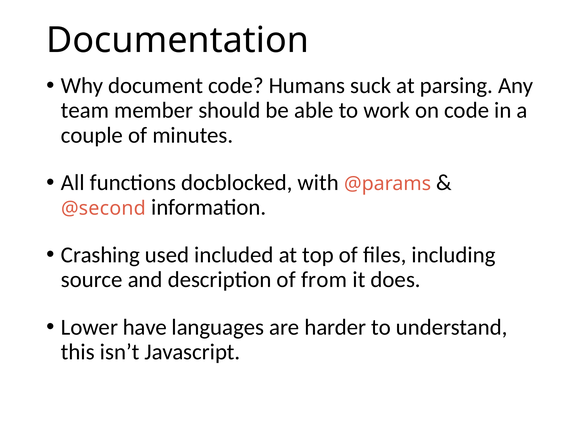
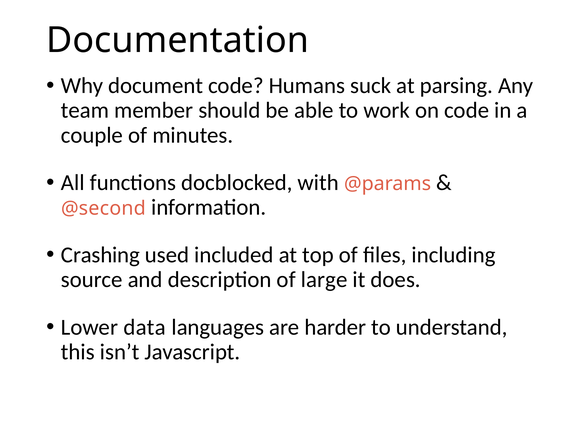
from: from -> large (324, 280)
have: have -> data (145, 327)
